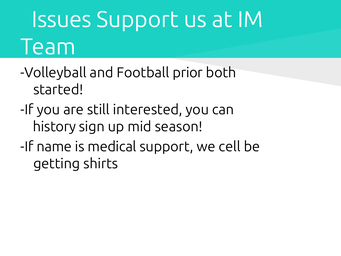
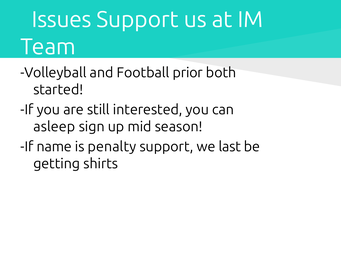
history: history -> asleep (54, 127)
medical: medical -> penalty (112, 146)
cell: cell -> last (230, 146)
